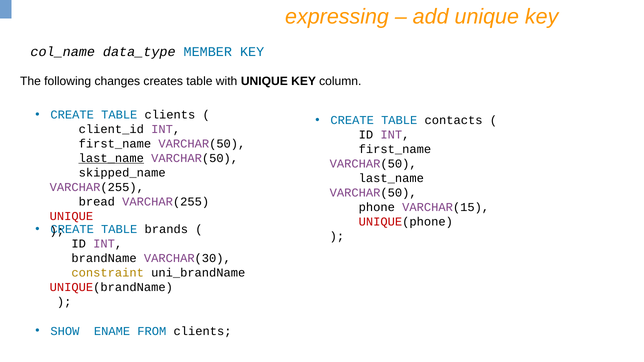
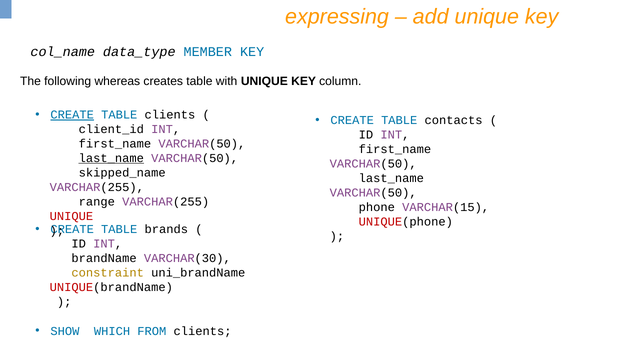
changes: changes -> whereas (117, 81)
CREATE underline: none -> present (72, 115)
bread: bread -> range (97, 202)
ENAME: ENAME -> WHICH (112, 331)
